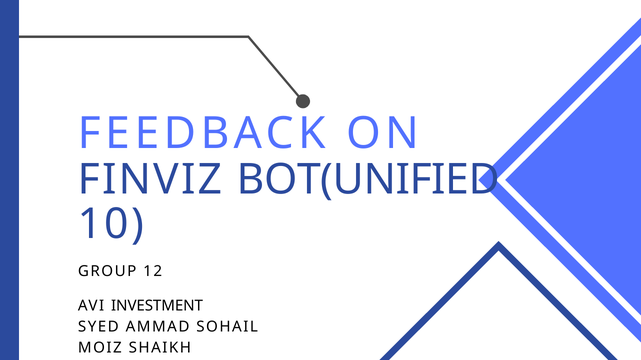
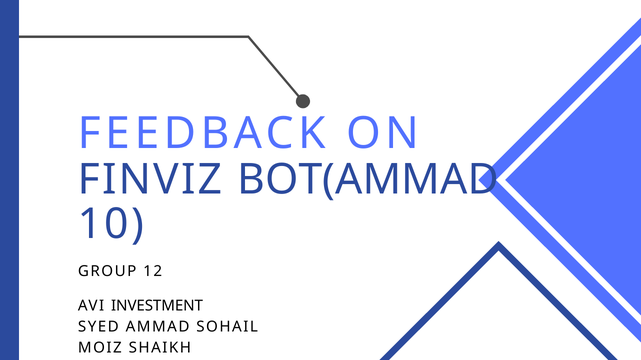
BOT(UNIFIED: BOT(UNIFIED -> BOT(AMMAD (368, 180)
